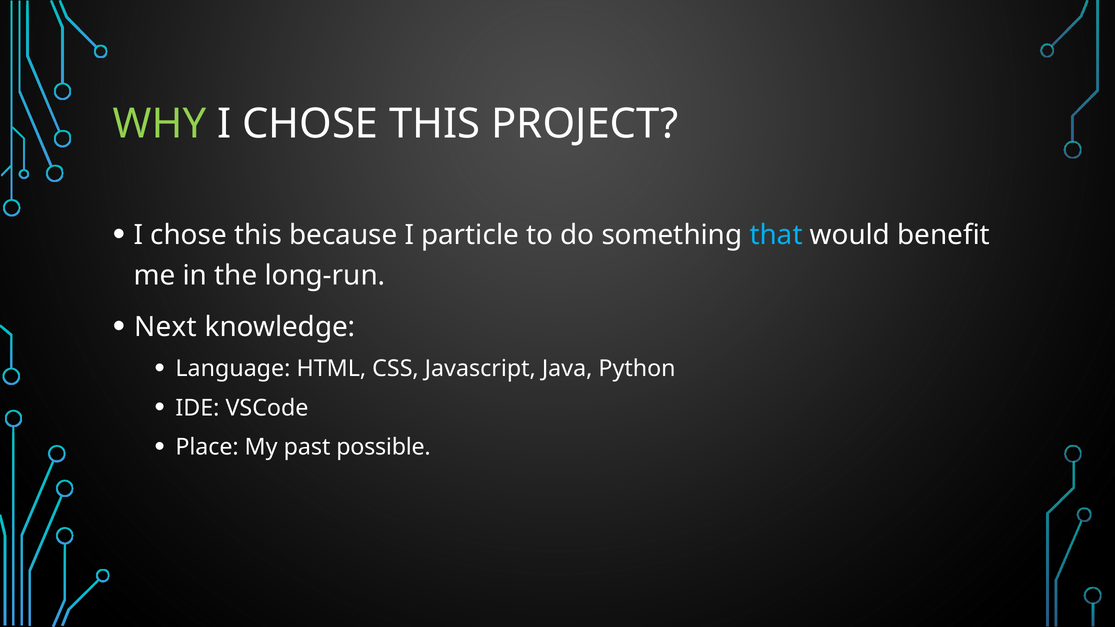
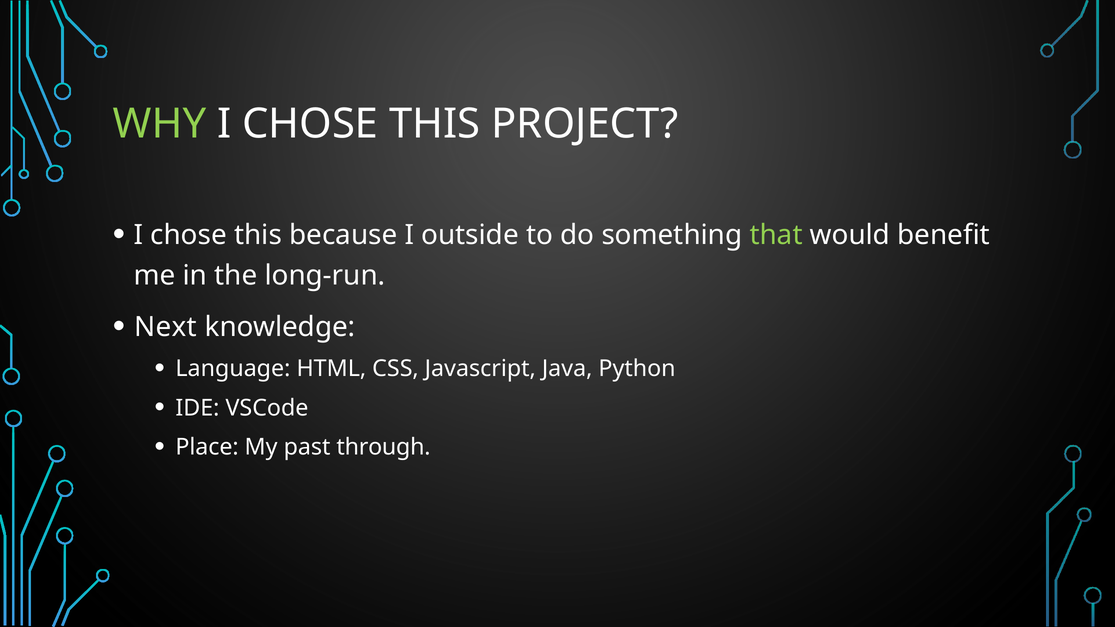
particle: particle -> outside (470, 235)
that colour: light blue -> light green (776, 235)
possible: possible -> through (383, 447)
